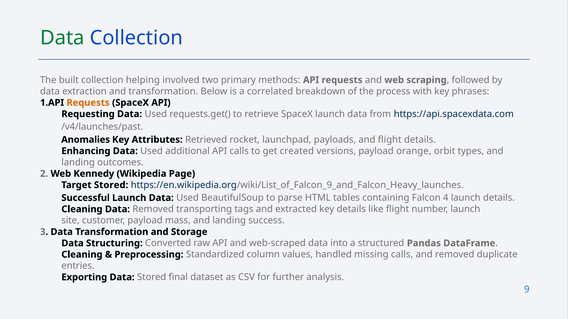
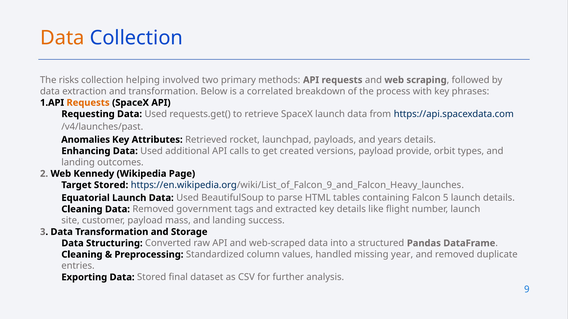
Data colour: green -> orange (62, 38)
built: built -> risks (69, 80)
and flight: flight -> years (390, 140)
orange: orange -> provide (414, 151)
Successful: Successful -> Equatorial (86, 198)
4: 4 -> 5 (446, 198)
transporting: transporting -> government (204, 209)
missing calls: calls -> year (402, 255)
